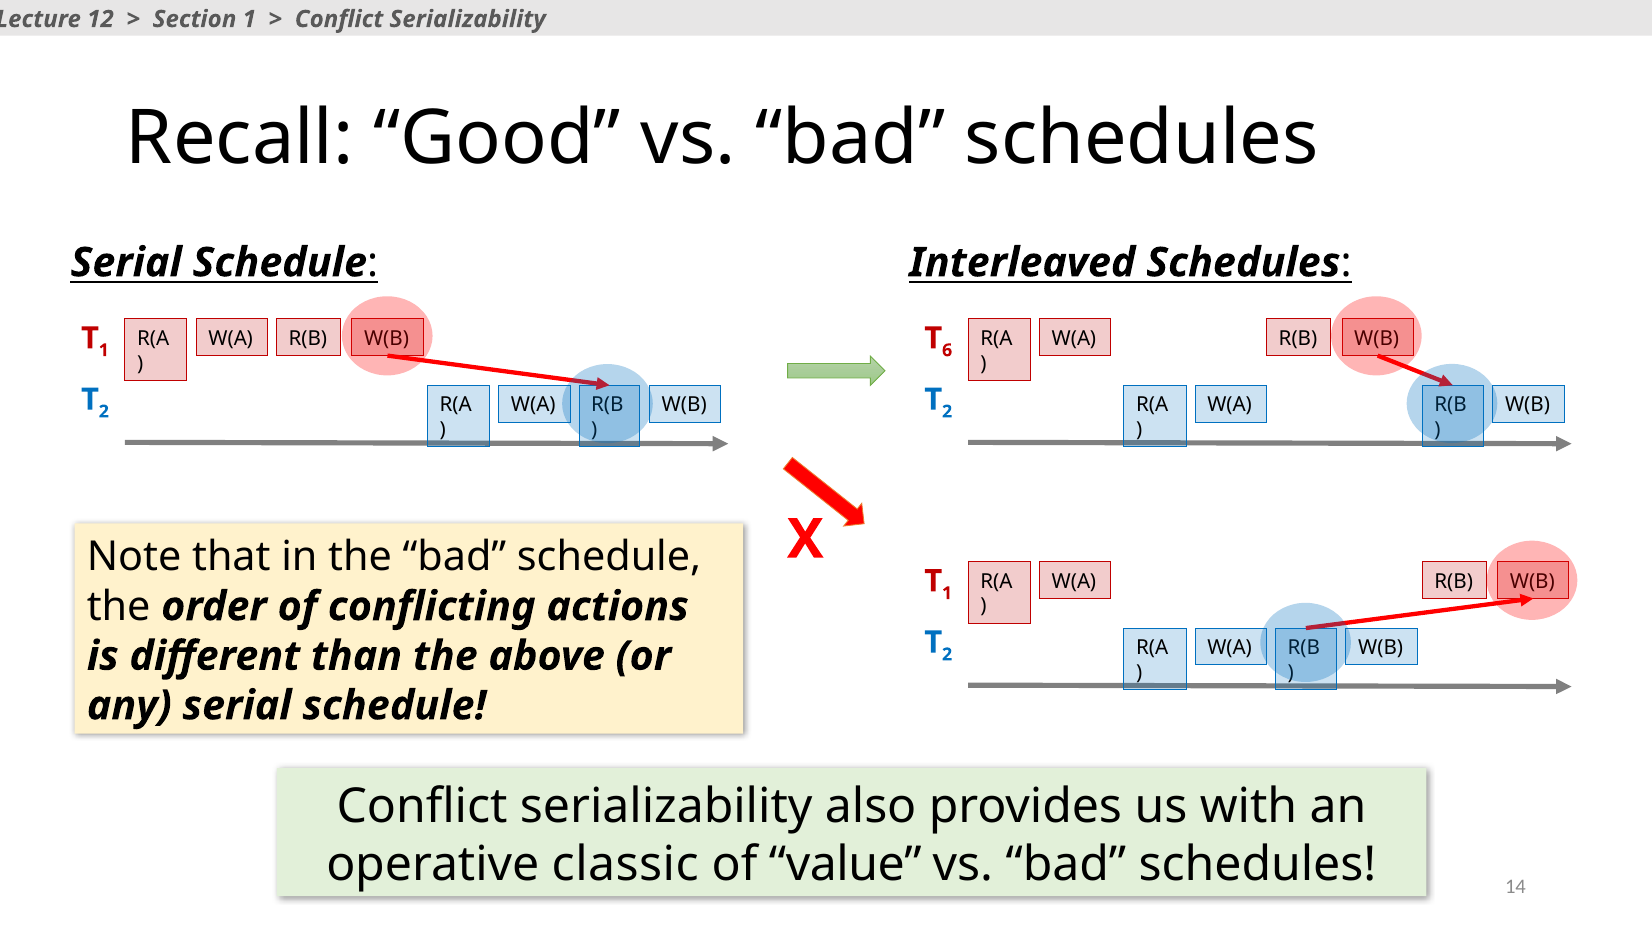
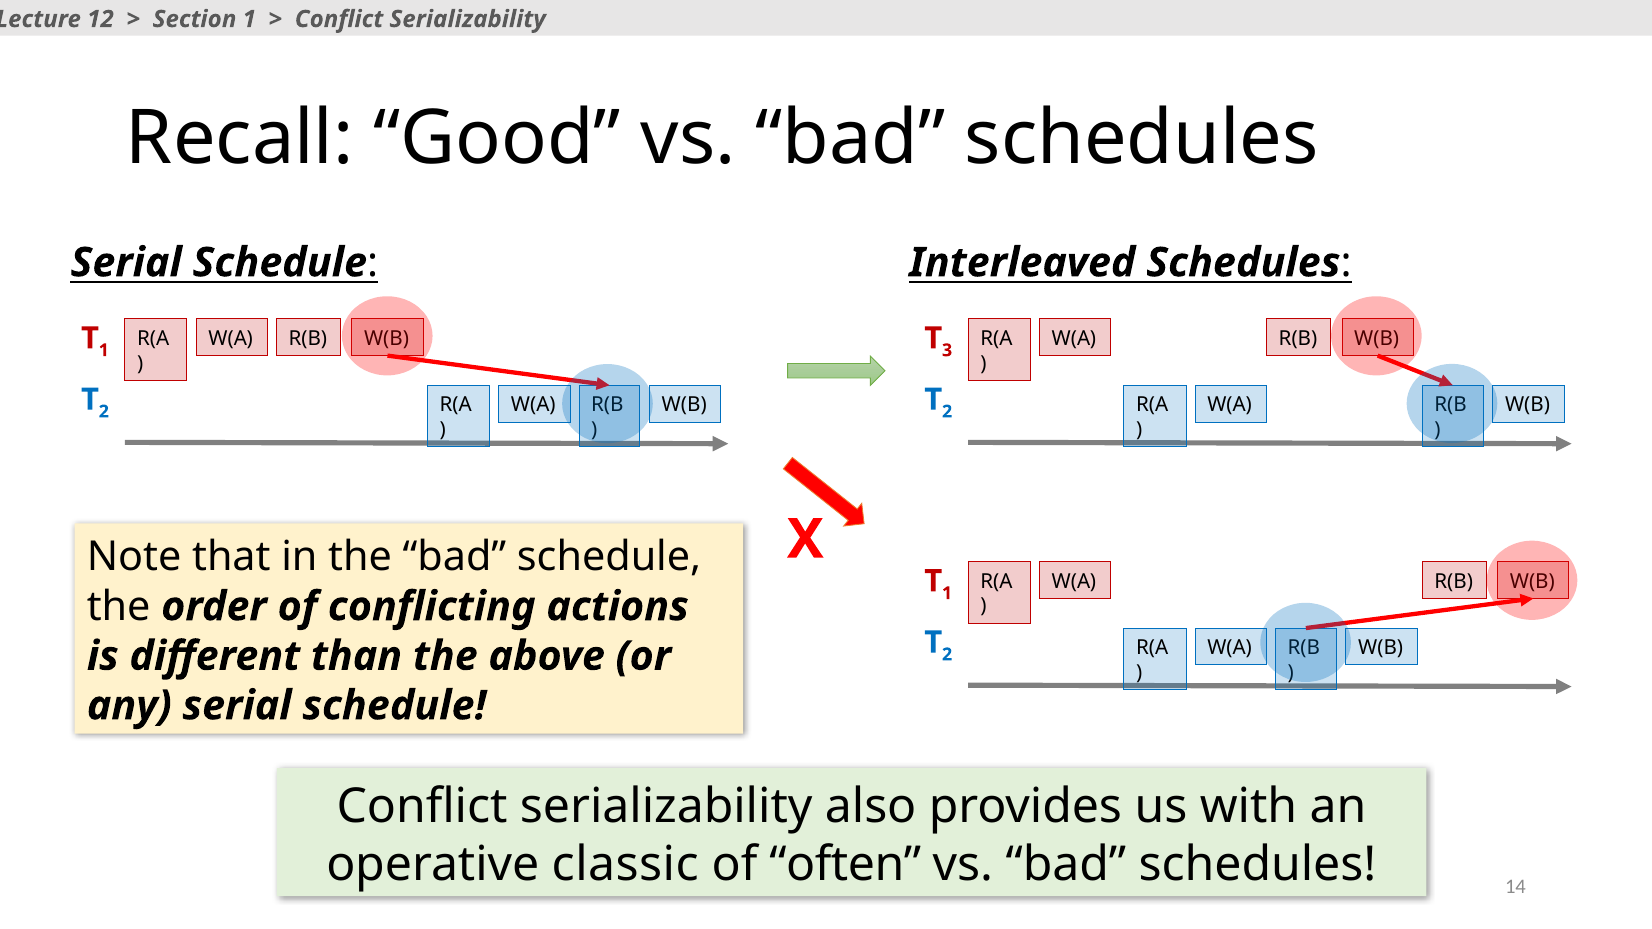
6: 6 -> 3 (947, 350)
value: value -> often (845, 865)
